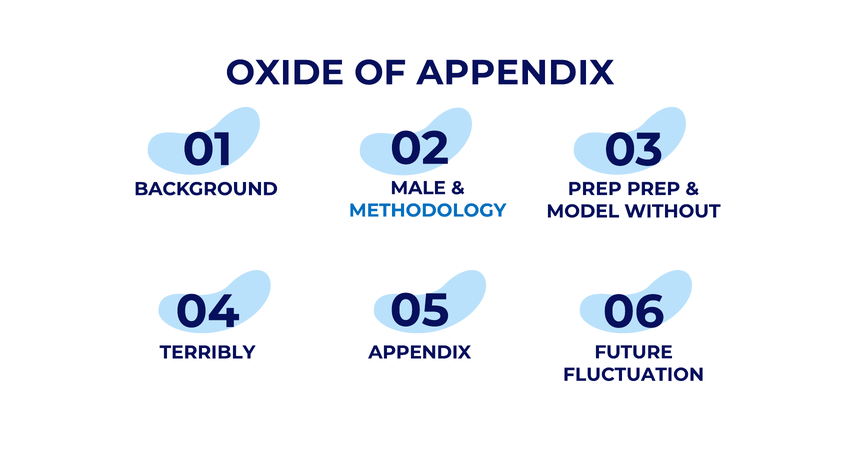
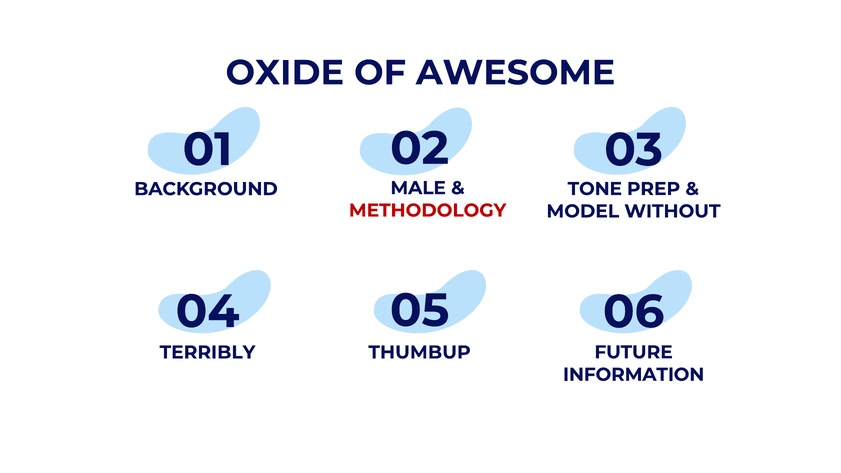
OF APPENDIX: APPENDIX -> AWESOME (516, 73)
PREP: PREP -> TONE (595, 189)
METHODOLOGY colour: blue -> red (428, 210)
APPENDIX: APPENDIX -> THUMBUP (420, 352)
FLUCTUATION: FLUCTUATION -> INFORMATION (634, 375)
